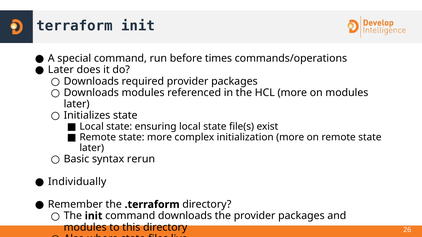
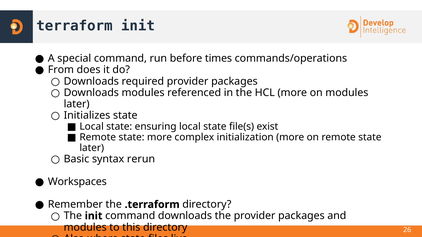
Later: Later -> From (61, 70)
Individually: Individually -> Workspaces (77, 182)
